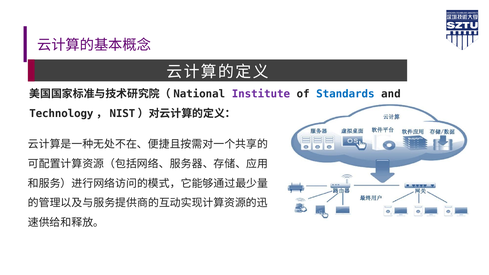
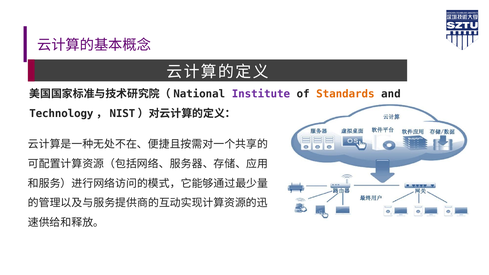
Standards colour: blue -> orange (345, 94)
